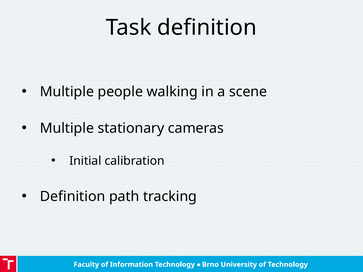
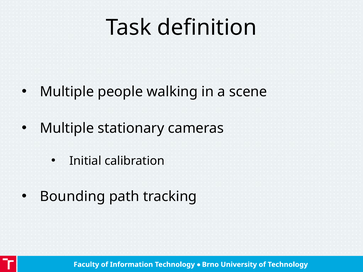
Definition: Definition -> Bounding (73, 197)
